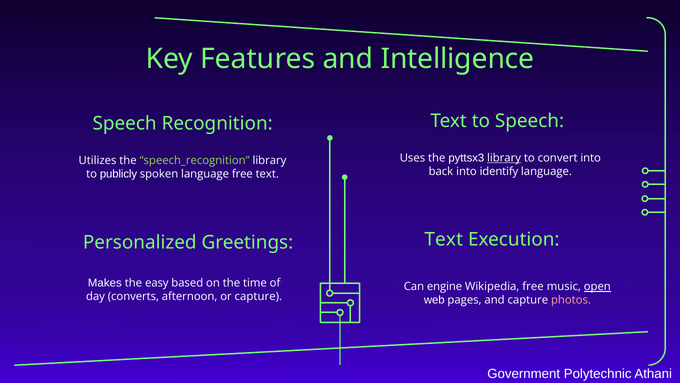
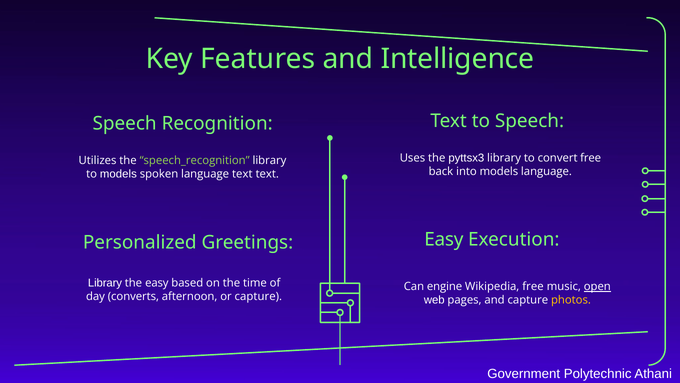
library underline: present -> none (504, 158)
convert into: into -> free (591, 158)
into identify: identify -> models (499, 171)
to publicly: publicly -> models (118, 174)
language free: free -> text (242, 174)
Text: Text -> Easy (444, 239)
Makes: Makes -> Library (105, 282)
photos colour: pink -> yellow (571, 300)
